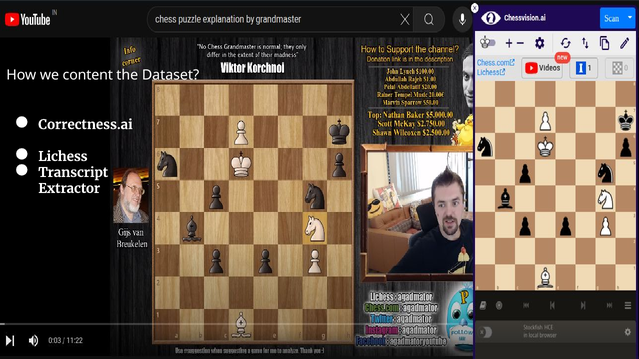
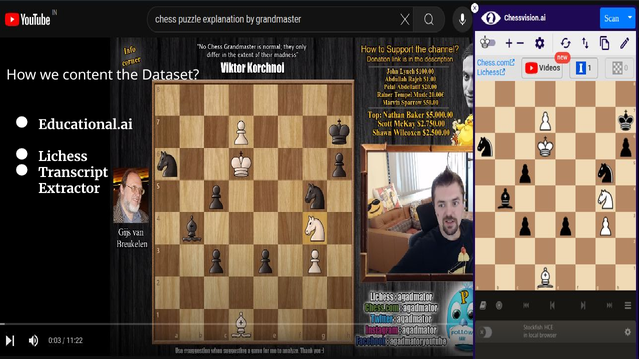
Correctness.ai: Correctness.ai -> Educational.ai (85, 125)
